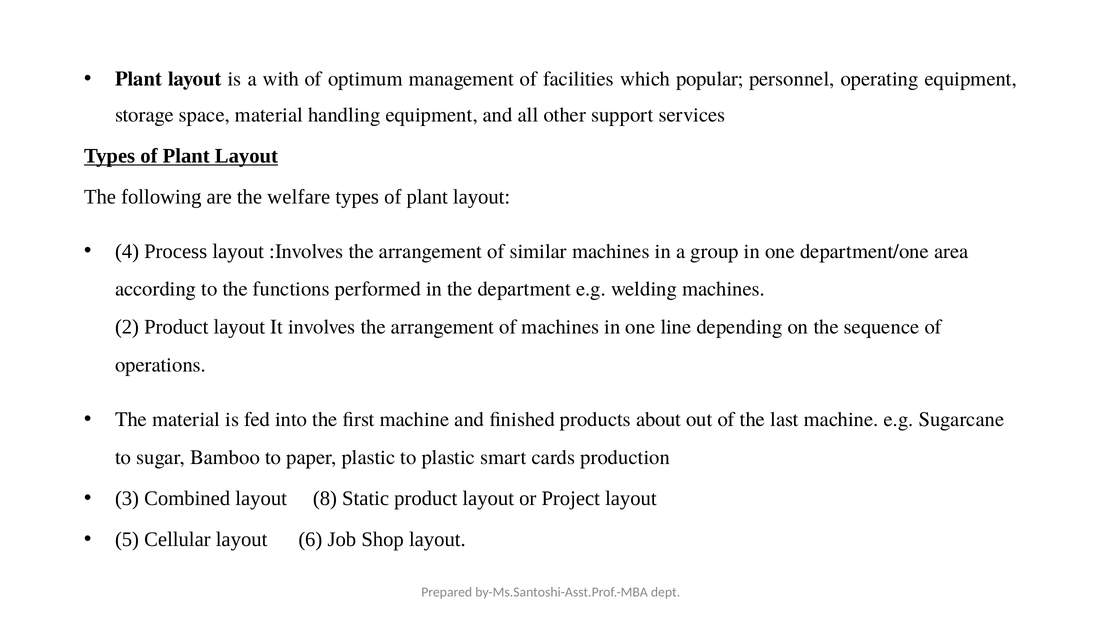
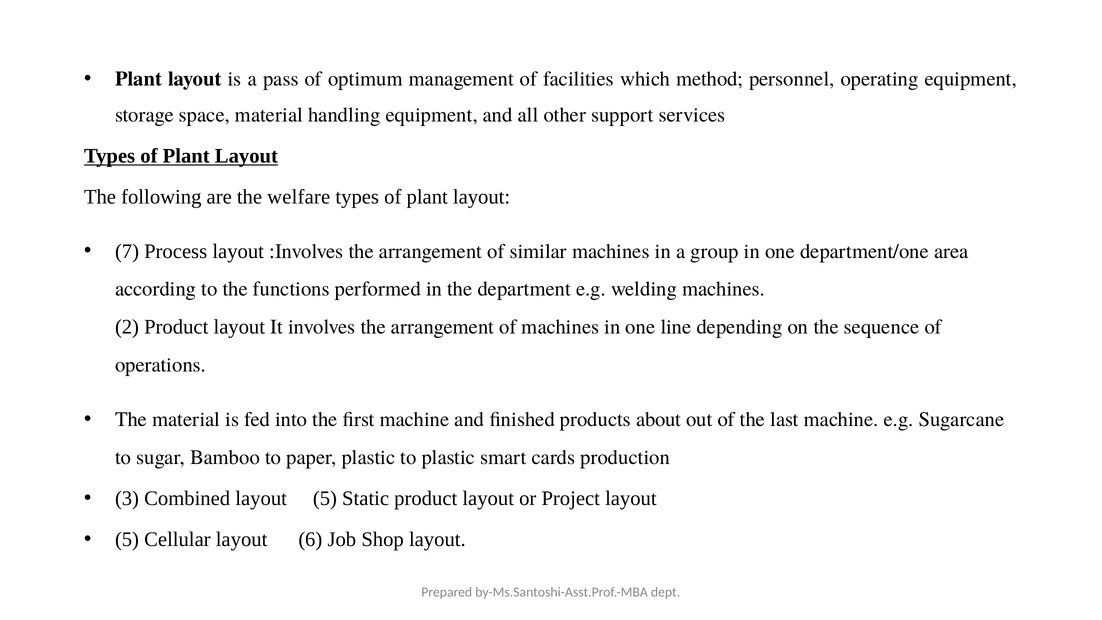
with: with -> pass (281, 79)
popular: popular -> method (710, 79)
4: 4 -> 7 (127, 251)
layout 8: 8 -> 5 (325, 498)
